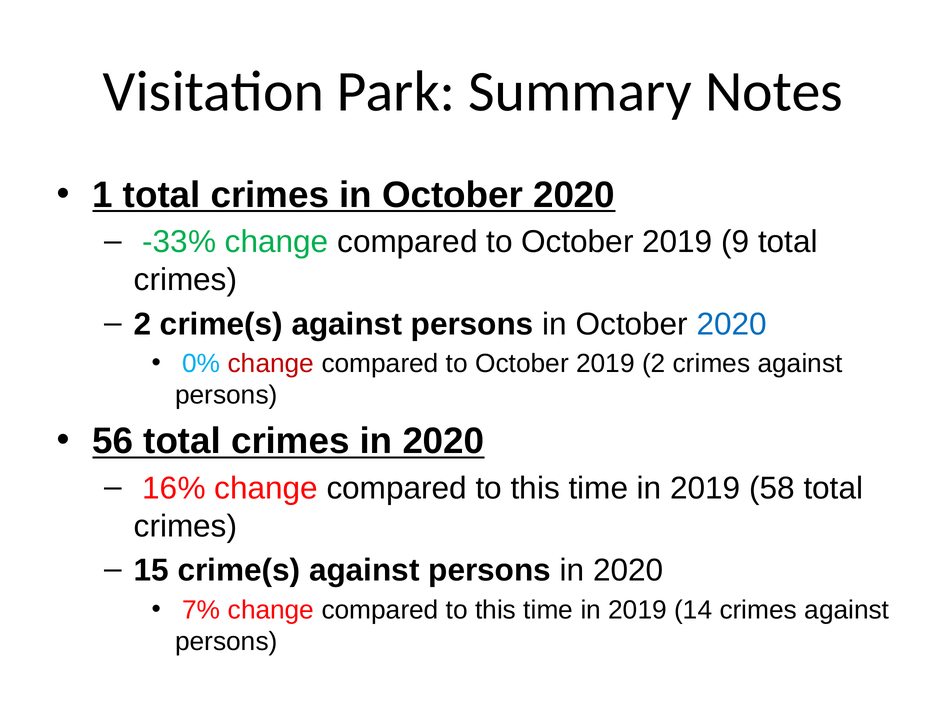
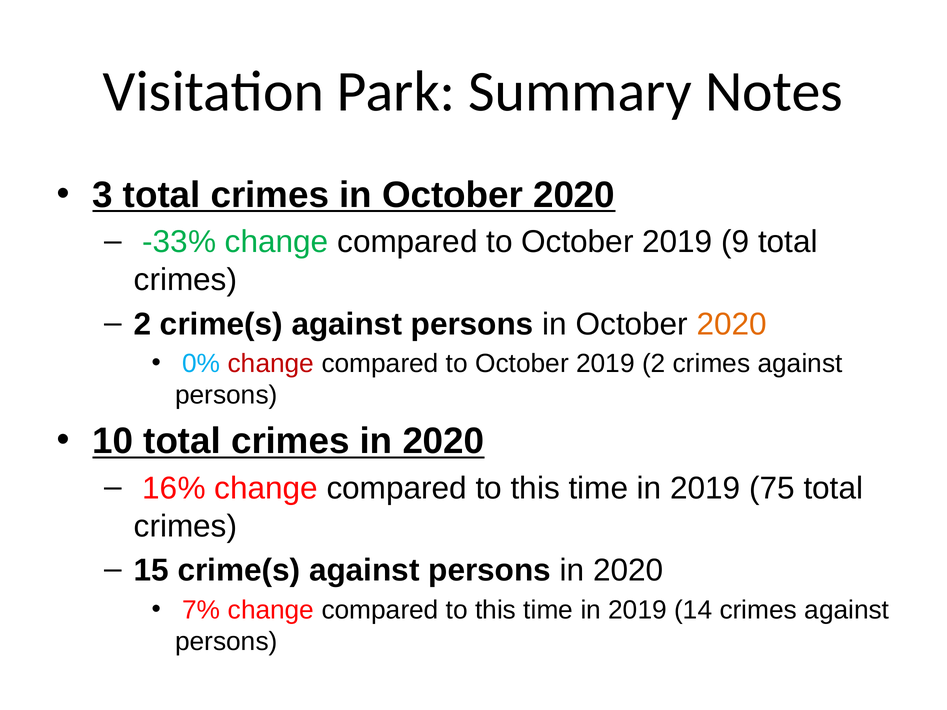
1: 1 -> 3 (103, 195)
2020 colour: blue -> orange (732, 324)
56: 56 -> 10 (113, 441)
58: 58 -> 75 (772, 488)
